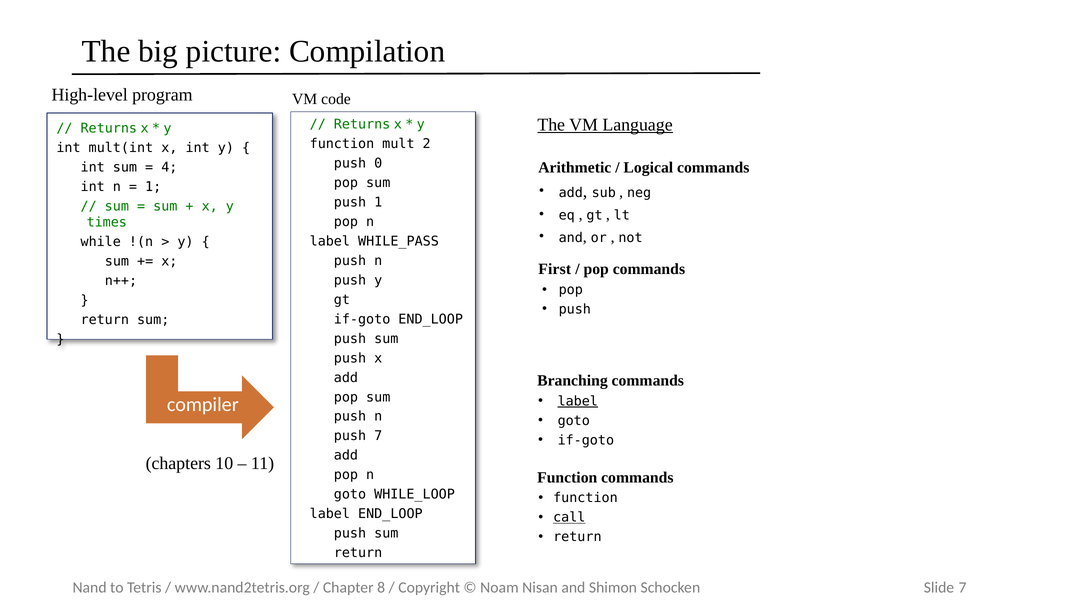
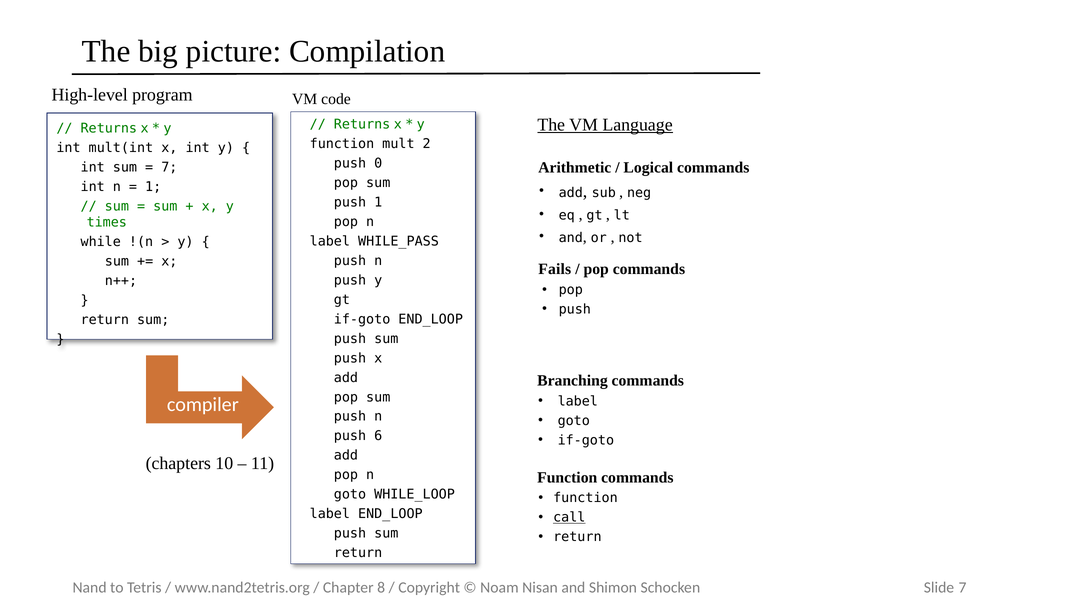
4: 4 -> 7 (169, 167)
First: First -> Fails (555, 269)
label underline: present -> none (578, 401)
push 7: 7 -> 6 (378, 436)
